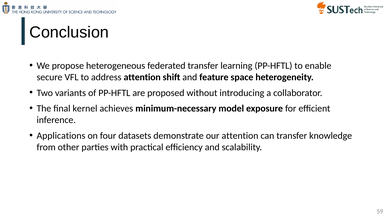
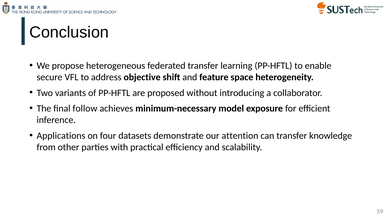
address attention: attention -> objective (142, 77)
kernel: kernel -> follow (85, 108)
